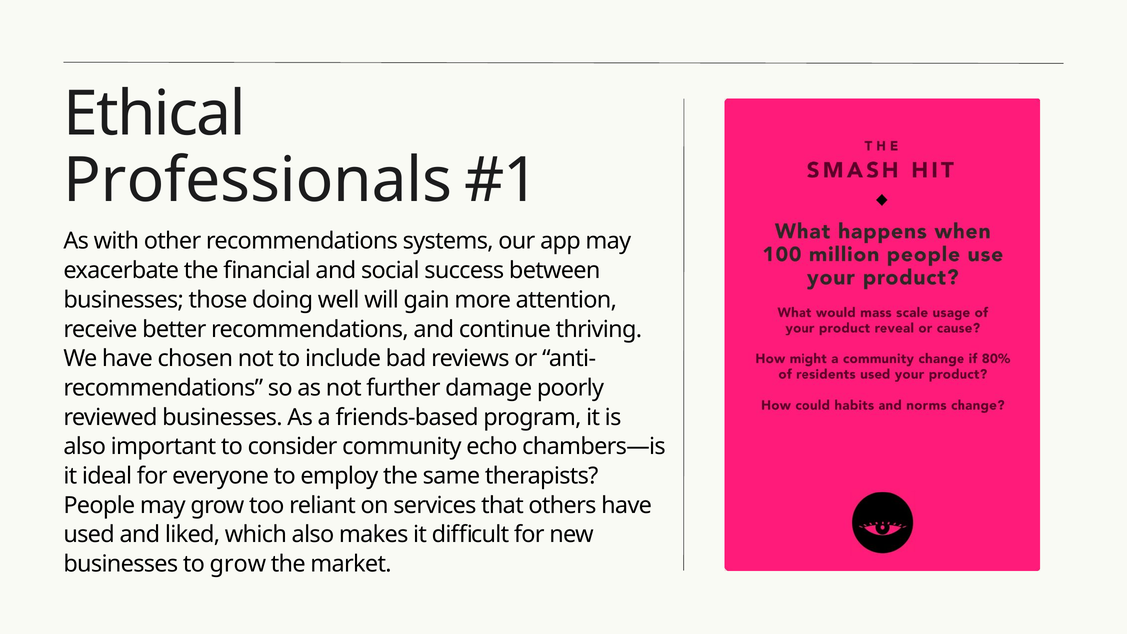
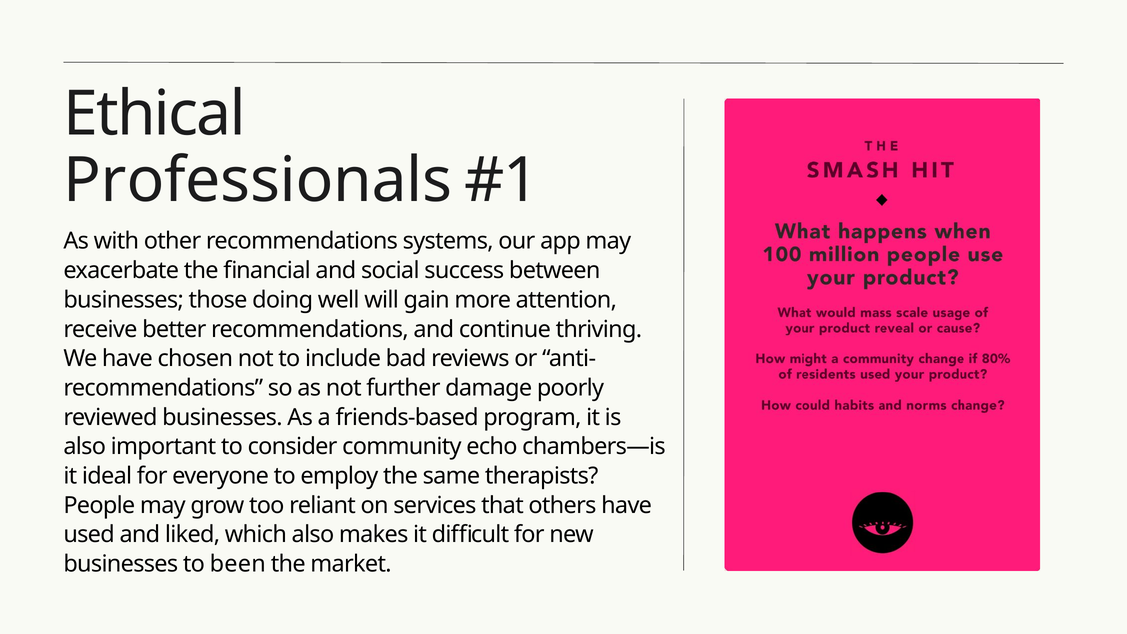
to grow: grow -> been (238, 564)
